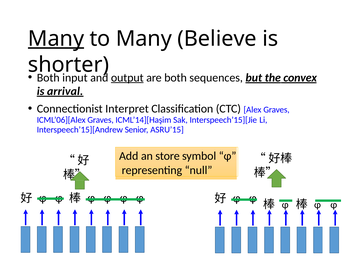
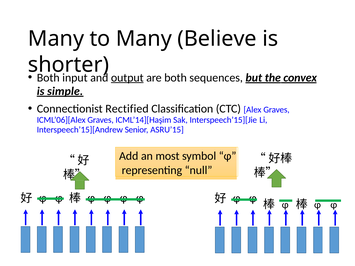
Many underline: present -> none (56, 39)
arrival: arrival -> simple (65, 91)
Interpret: Interpret -> Rectified (127, 109)
store: store -> most (168, 156)
